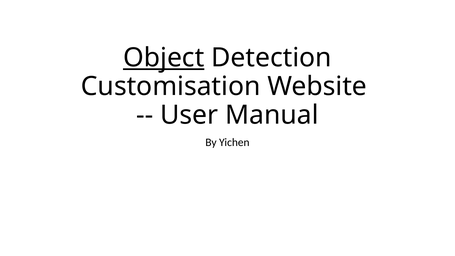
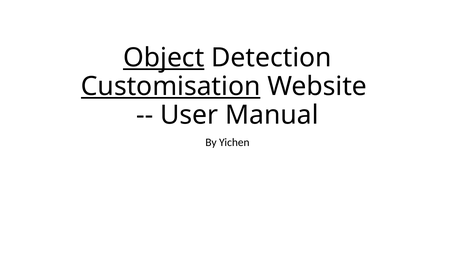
Customisation underline: none -> present (171, 86)
